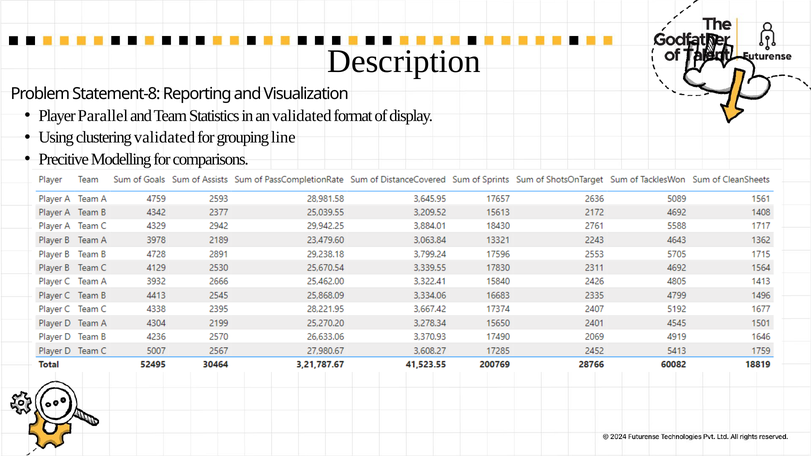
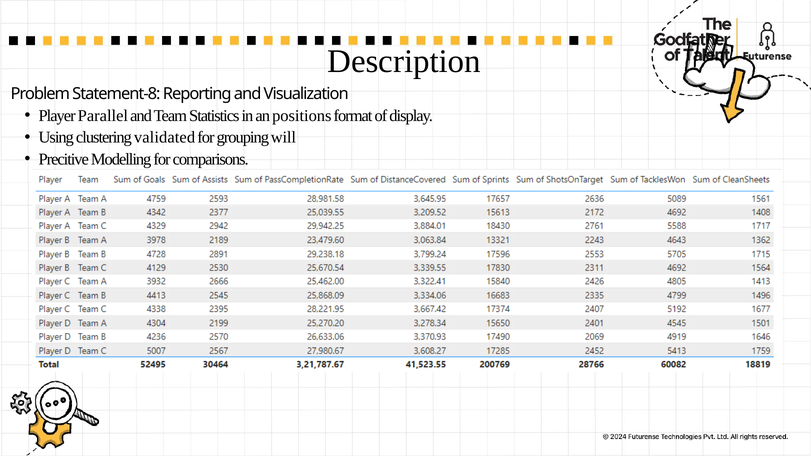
an validated: validated -> positions (302, 116)
line: line -> will (283, 138)
